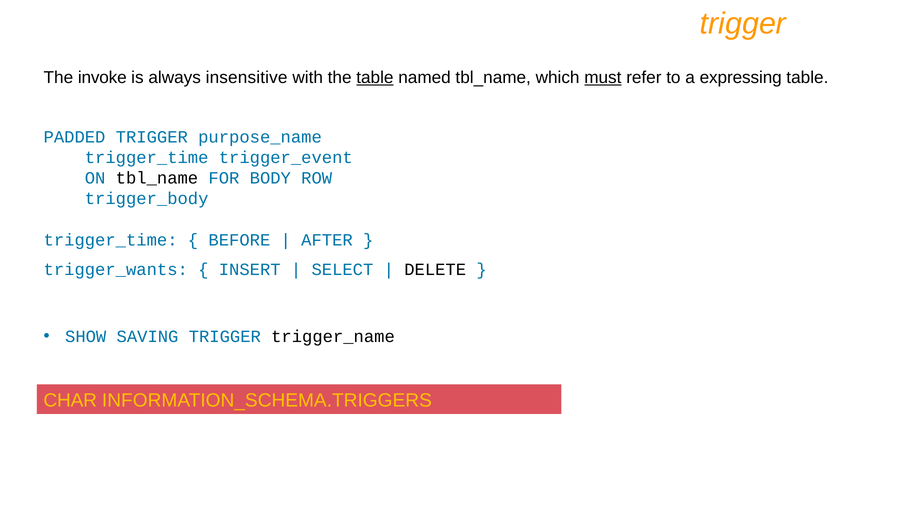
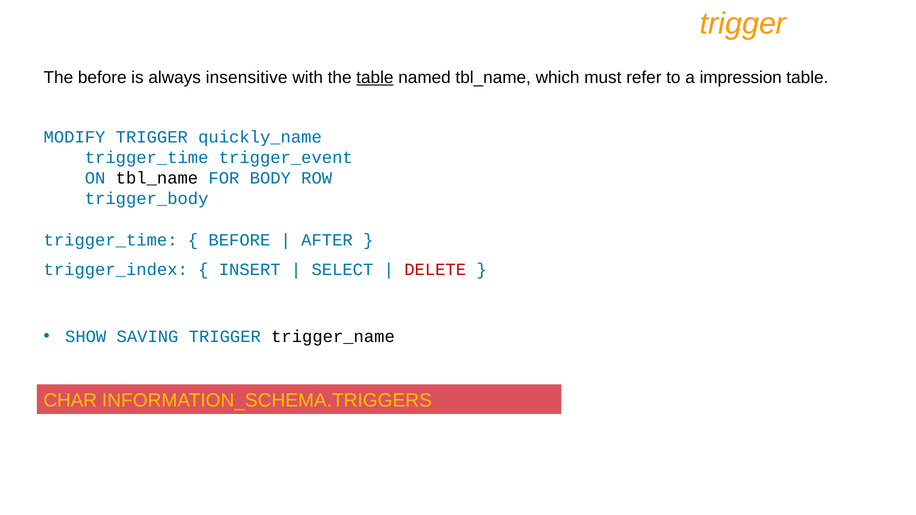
The invoke: invoke -> before (102, 78)
must underline: present -> none (603, 78)
expressing: expressing -> impression (741, 78)
PADDED: PADDED -> MODIFY (75, 137)
purpose_name: purpose_name -> quickly_name (260, 137)
trigger_wants: trigger_wants -> trigger_index (116, 270)
DELETE colour: black -> red (435, 270)
